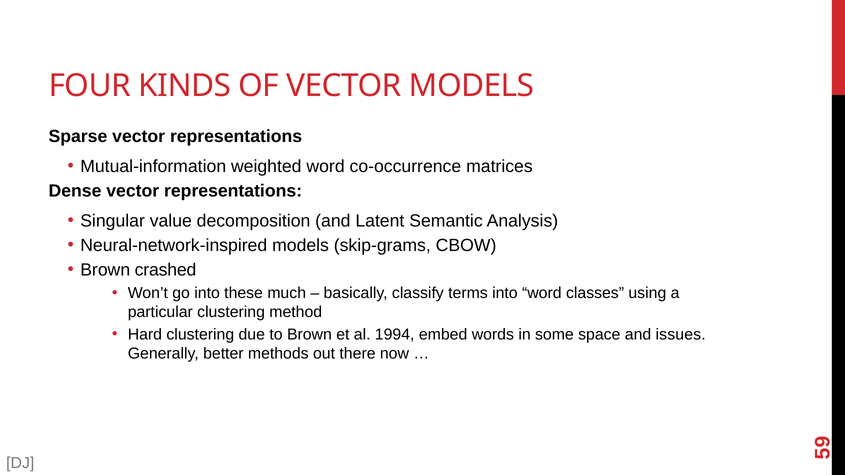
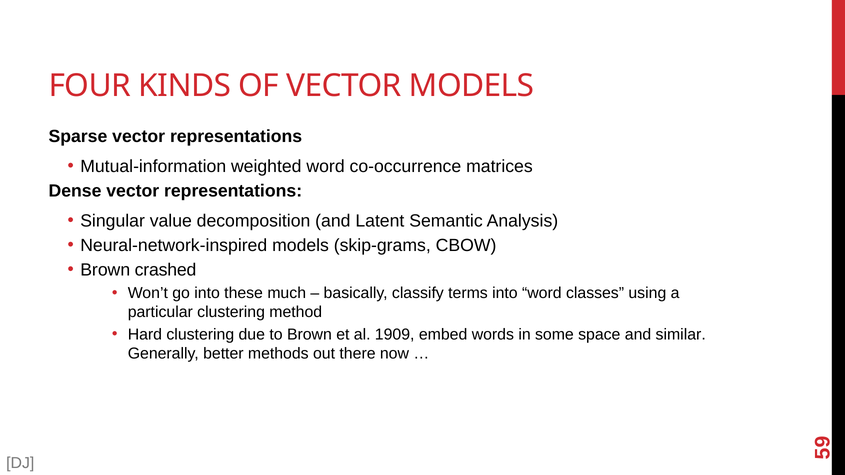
1994: 1994 -> 1909 (395, 335)
issues: issues -> similar (681, 335)
